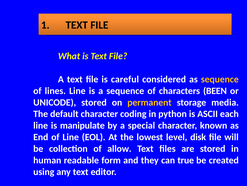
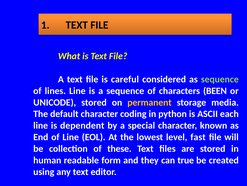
sequence colour: yellow -> light green (220, 79)
manipulate: manipulate -> dependent (82, 125)
disk: disk -> fast (198, 137)
allow: allow -> these (119, 148)
